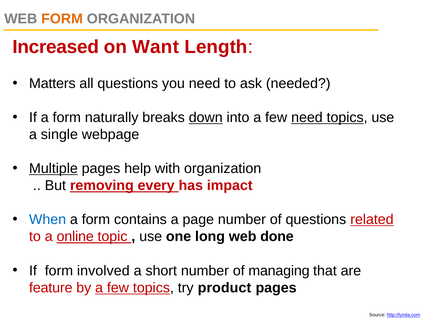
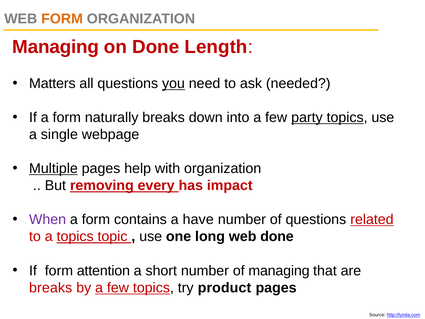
Increased: Increased -> Managing (56, 47)
on Want: Want -> Done (156, 47)
you underline: none -> present (173, 83)
down underline: present -> none (206, 117)
few need: need -> party (307, 117)
When colour: blue -> purple (48, 219)
page: page -> have (198, 219)
a online: online -> topics (75, 236)
involved: involved -> attention (103, 270)
feature: feature -> breaks (51, 287)
